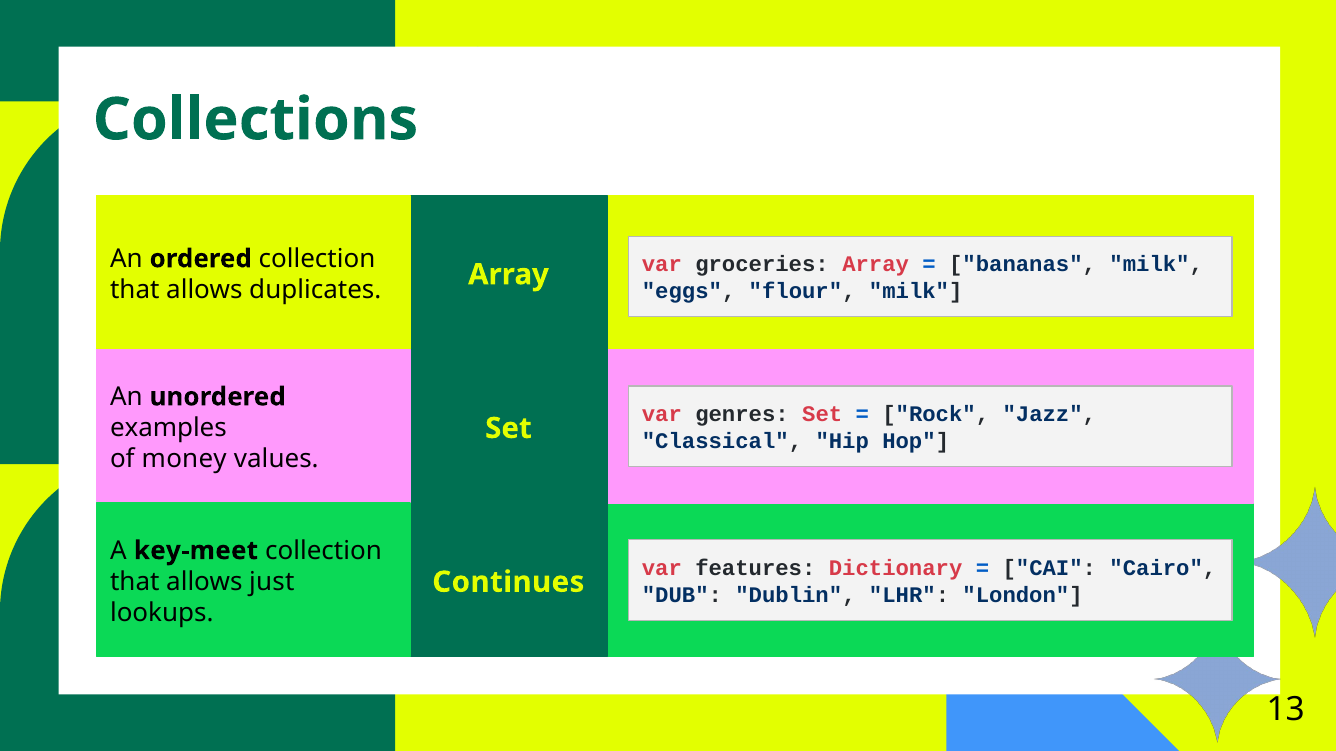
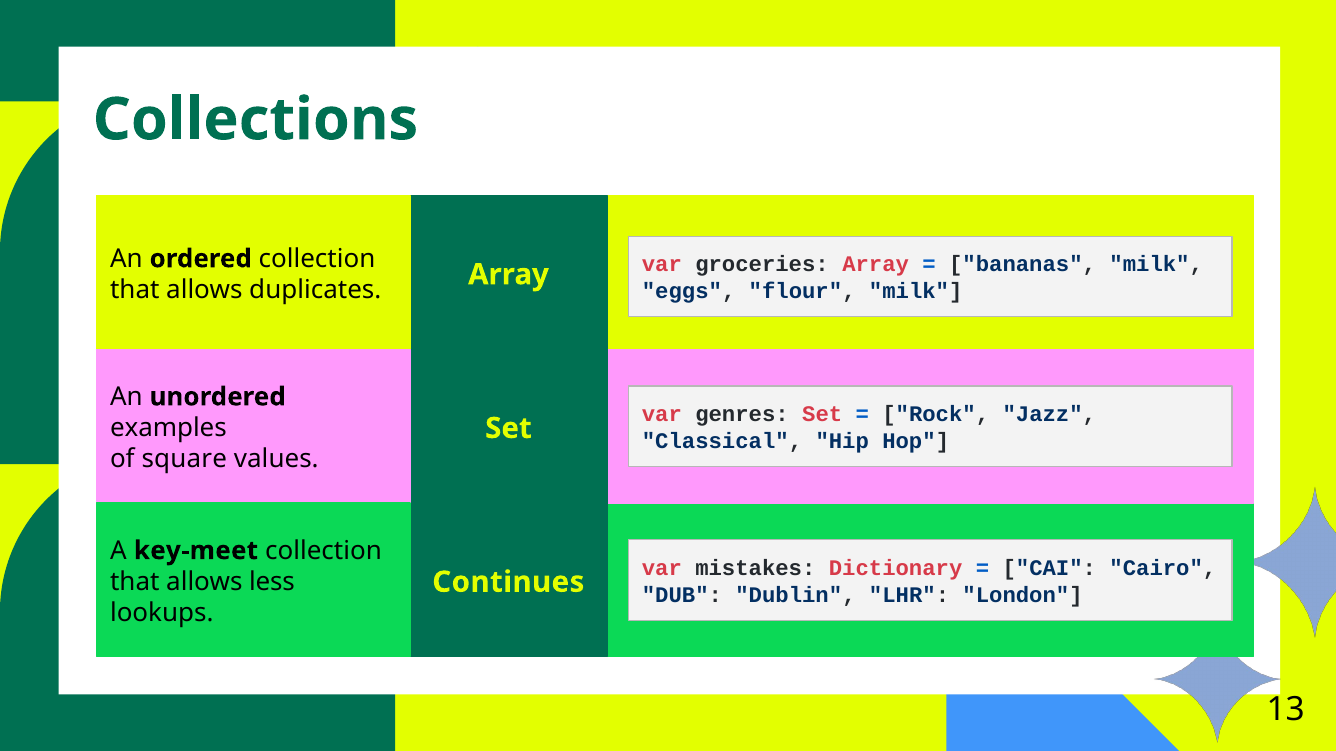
money: money -> square (184, 459)
features: features -> mistakes (755, 568)
just: just -> less (272, 582)
